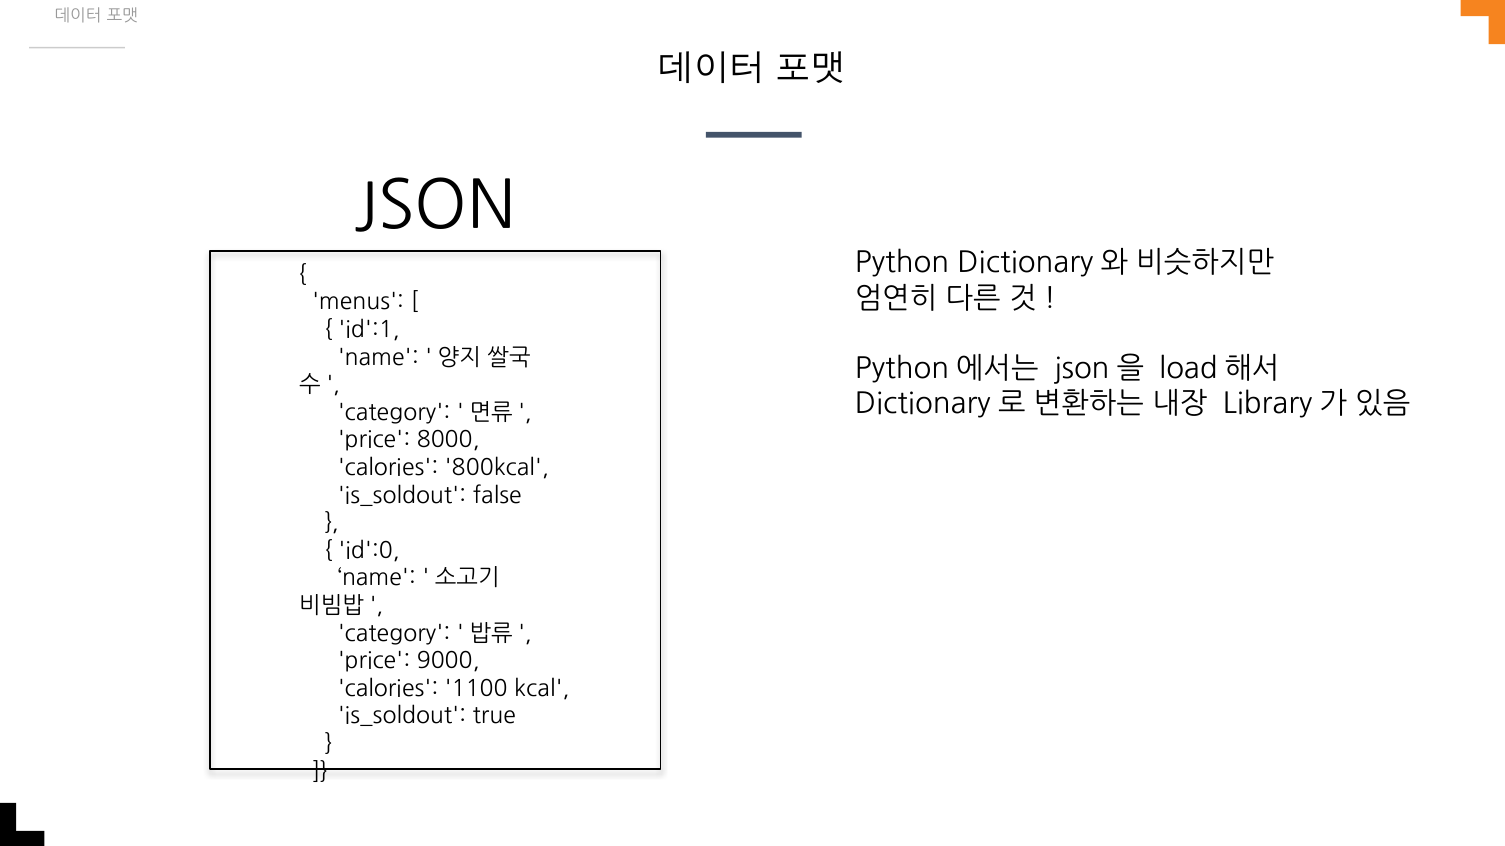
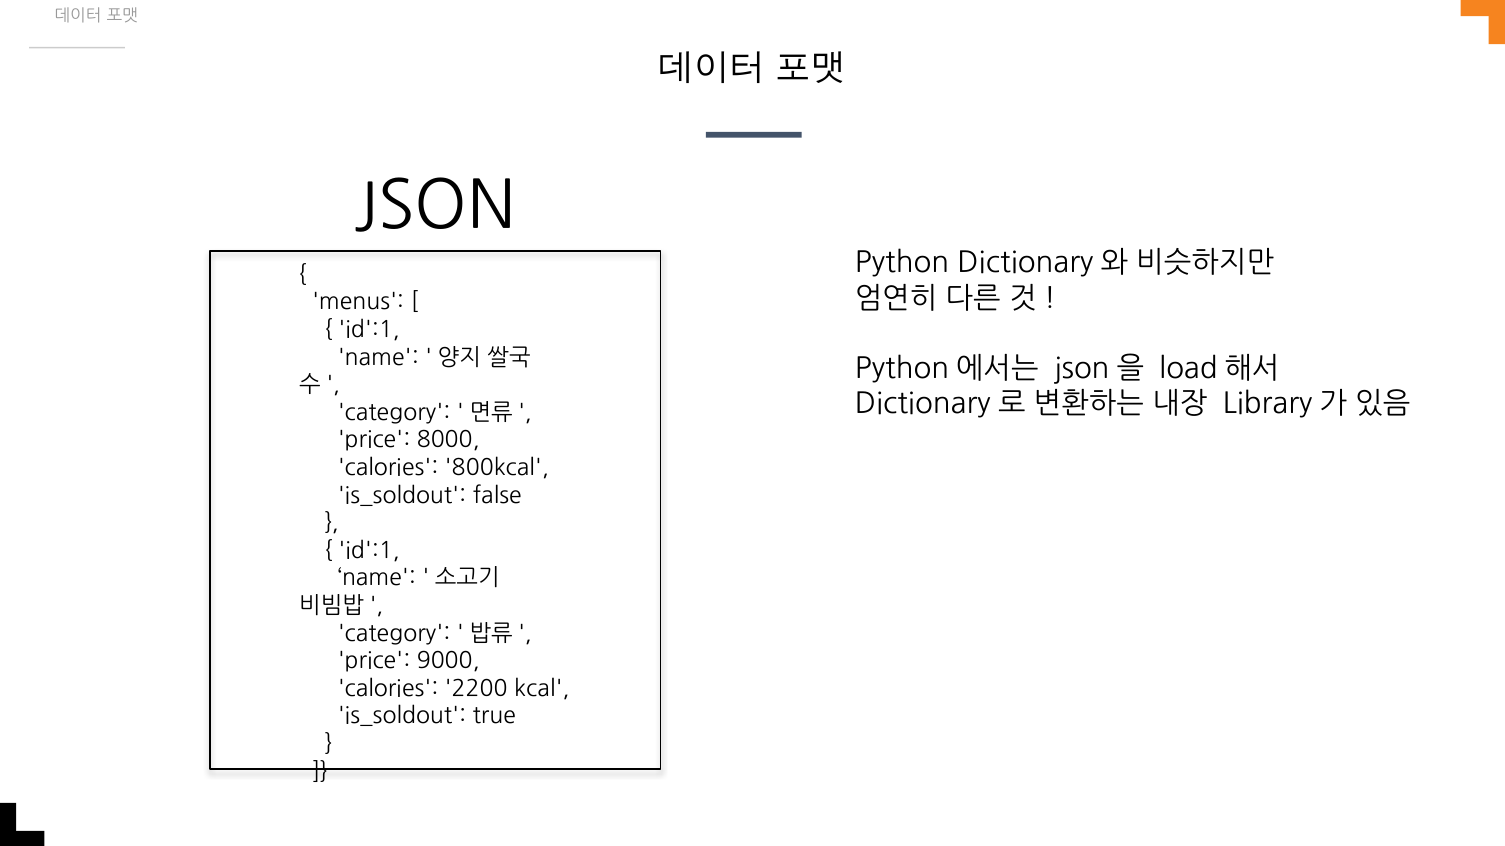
id':0: id':0 -> id':1 (369, 551)
1100: 1100 -> 2200 (476, 689)
